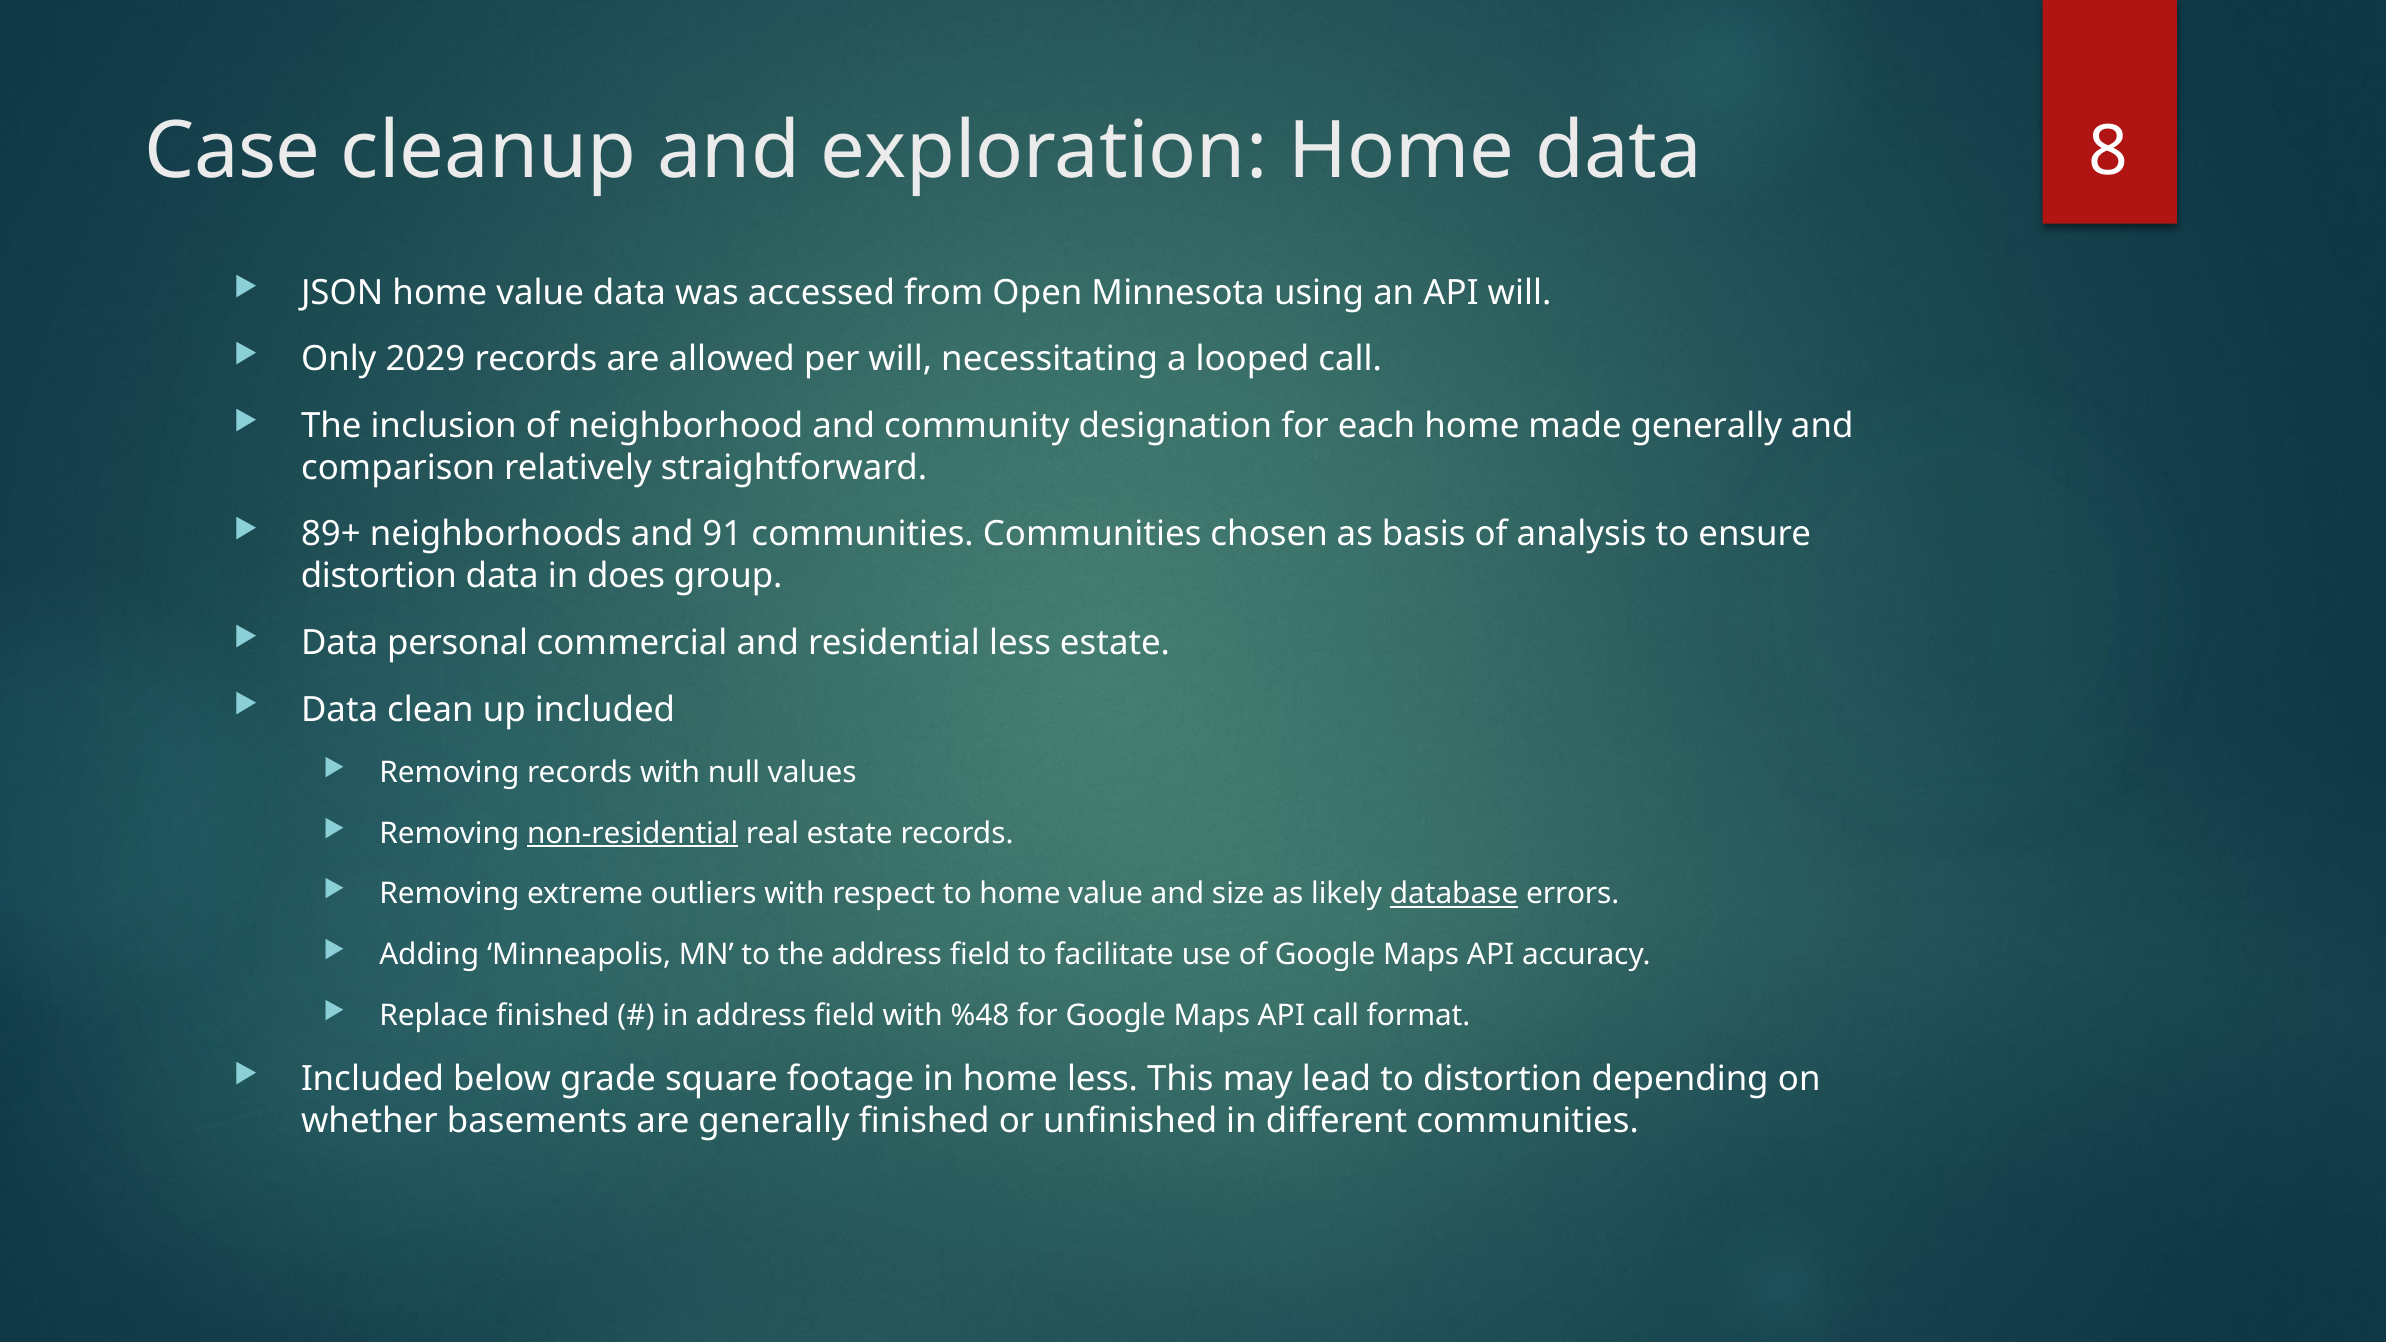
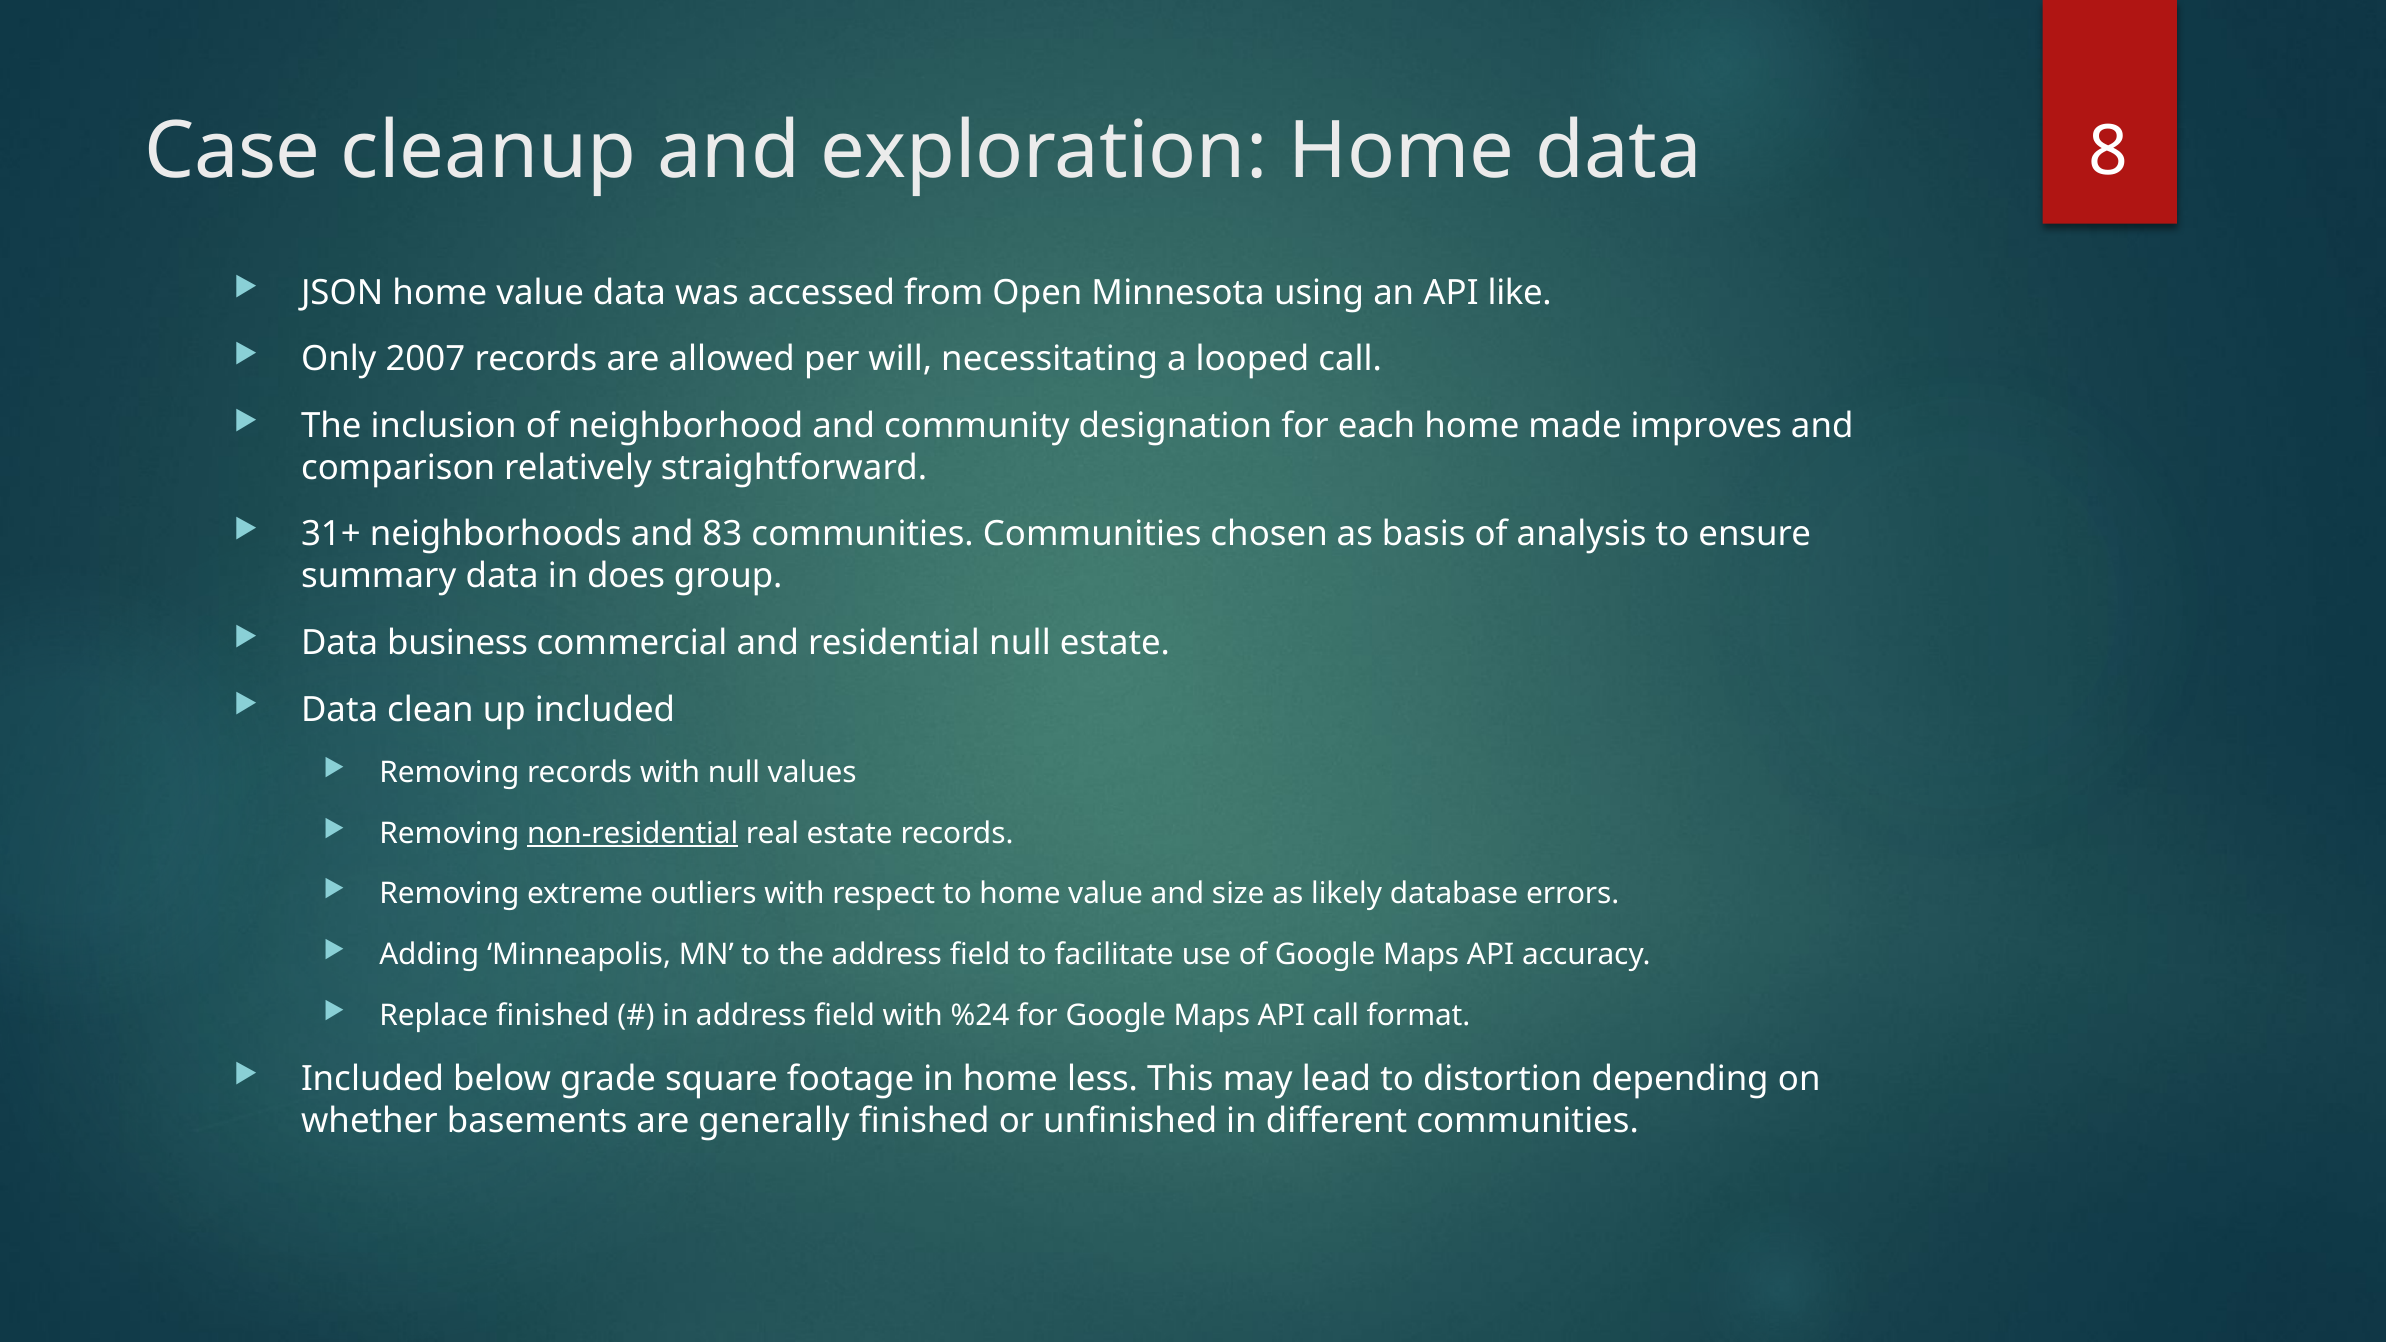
API will: will -> like (1520, 293)
2029: 2029 -> 2007 (425, 359)
made generally: generally -> improves (1706, 426)
89+: 89+ -> 31+ (331, 535)
91: 91 -> 83 (722, 535)
distortion: distortion -> summary (379, 576)
personal: personal -> business (458, 643)
residential less: less -> null (1020, 643)
database underline: present -> none (1454, 894)
%48: %48 -> %24 (980, 1016)
